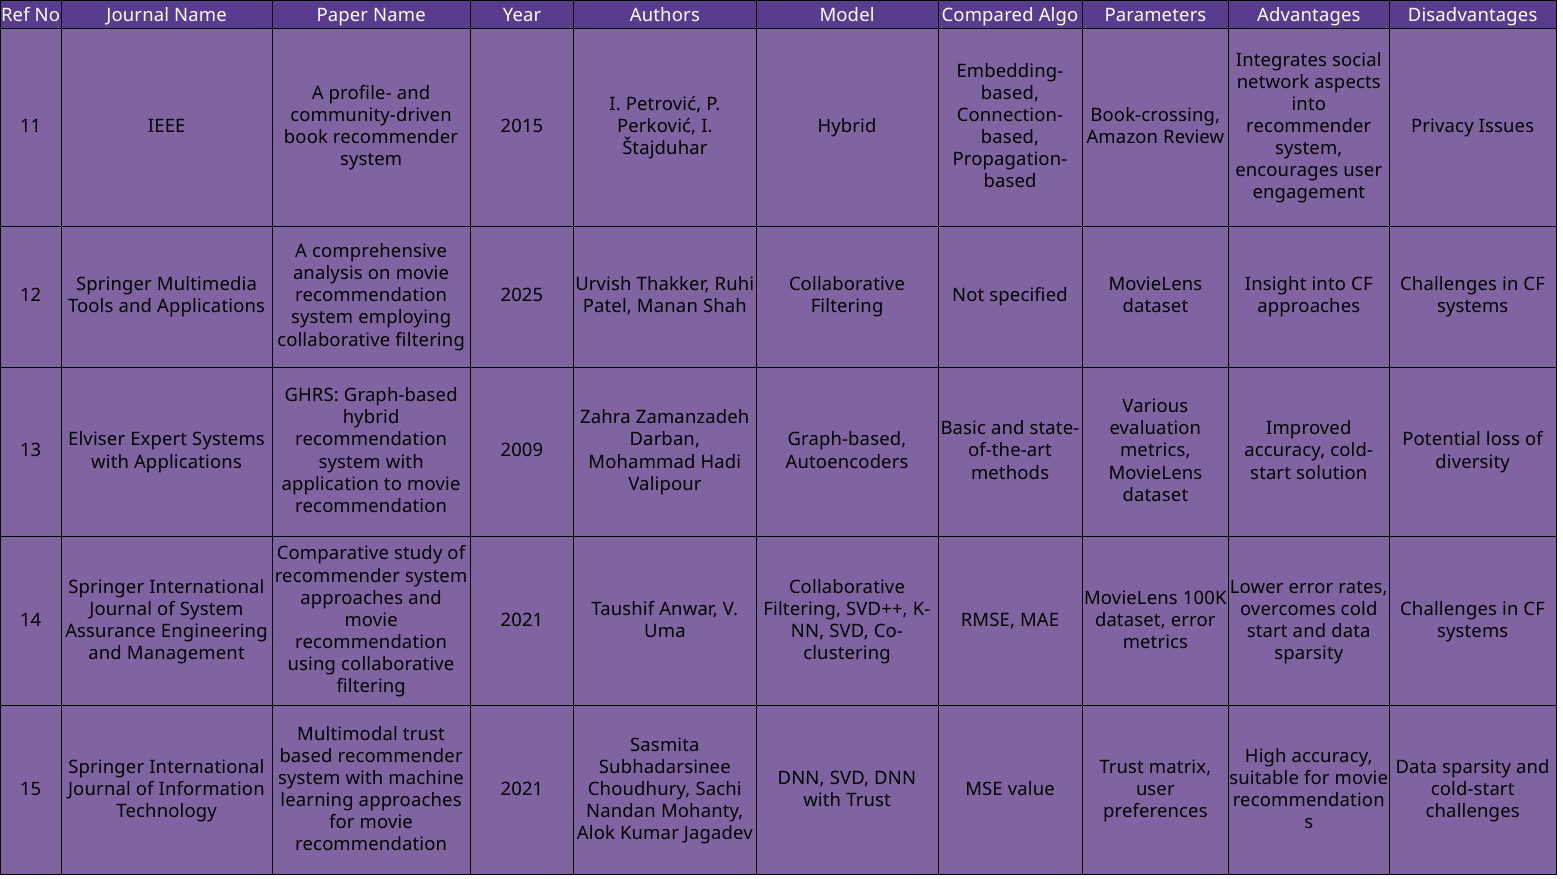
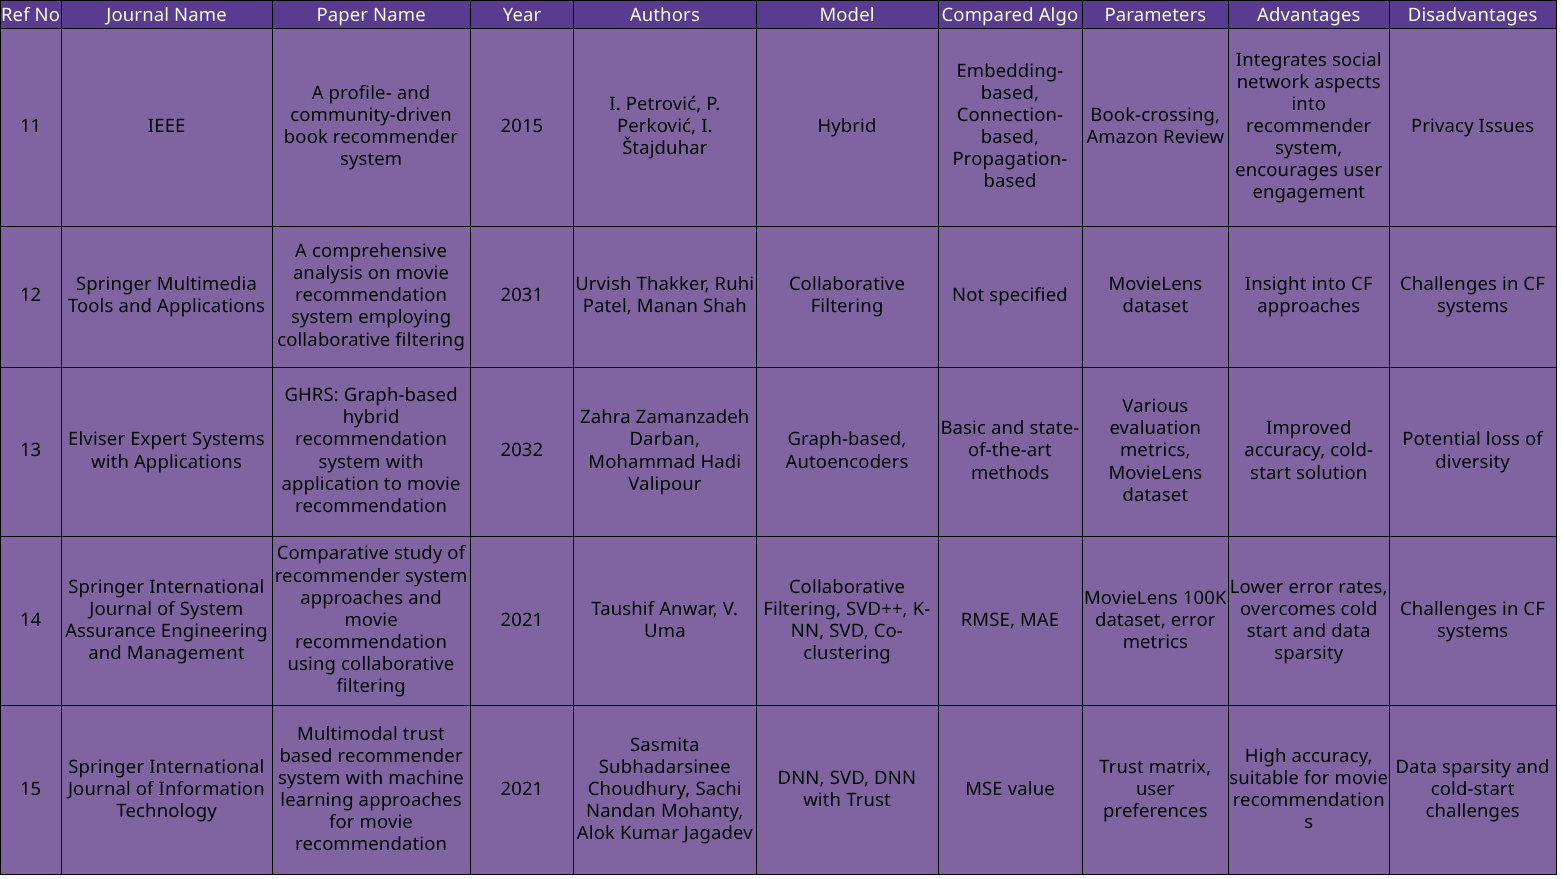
2025: 2025 -> 2031 (522, 296)
2009: 2009 -> 2032 (522, 451)
